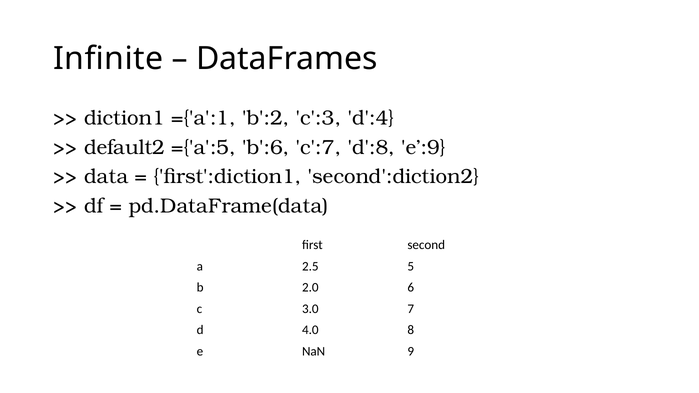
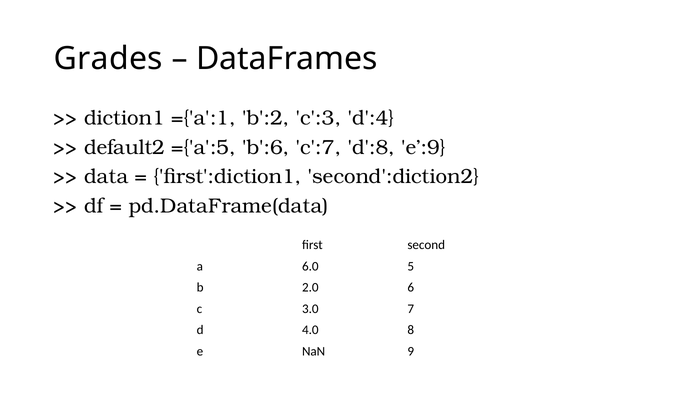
Infinite: Infinite -> Grades (108, 59)
2.5: 2.5 -> 6.0 (310, 266)
